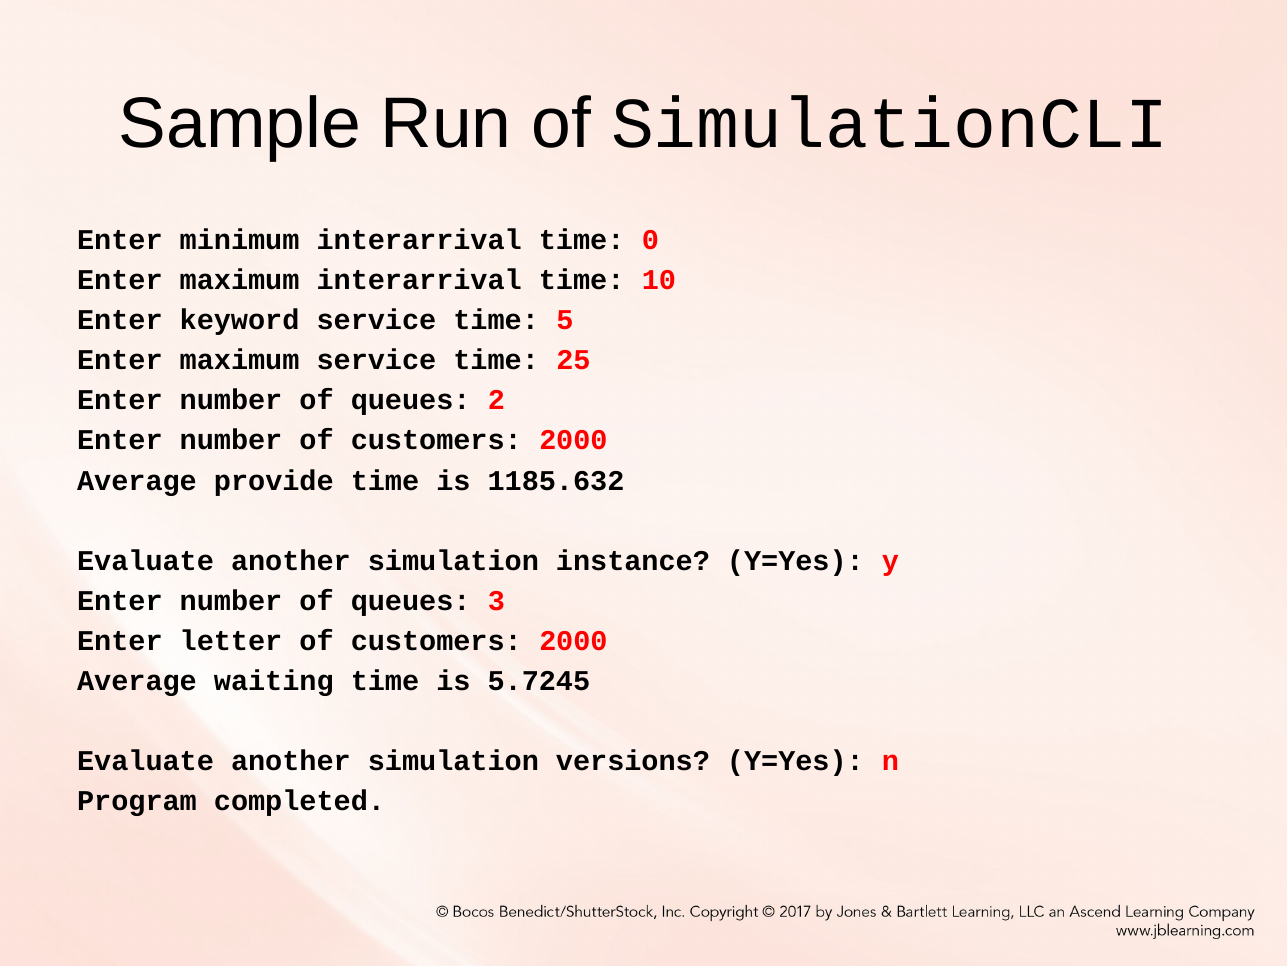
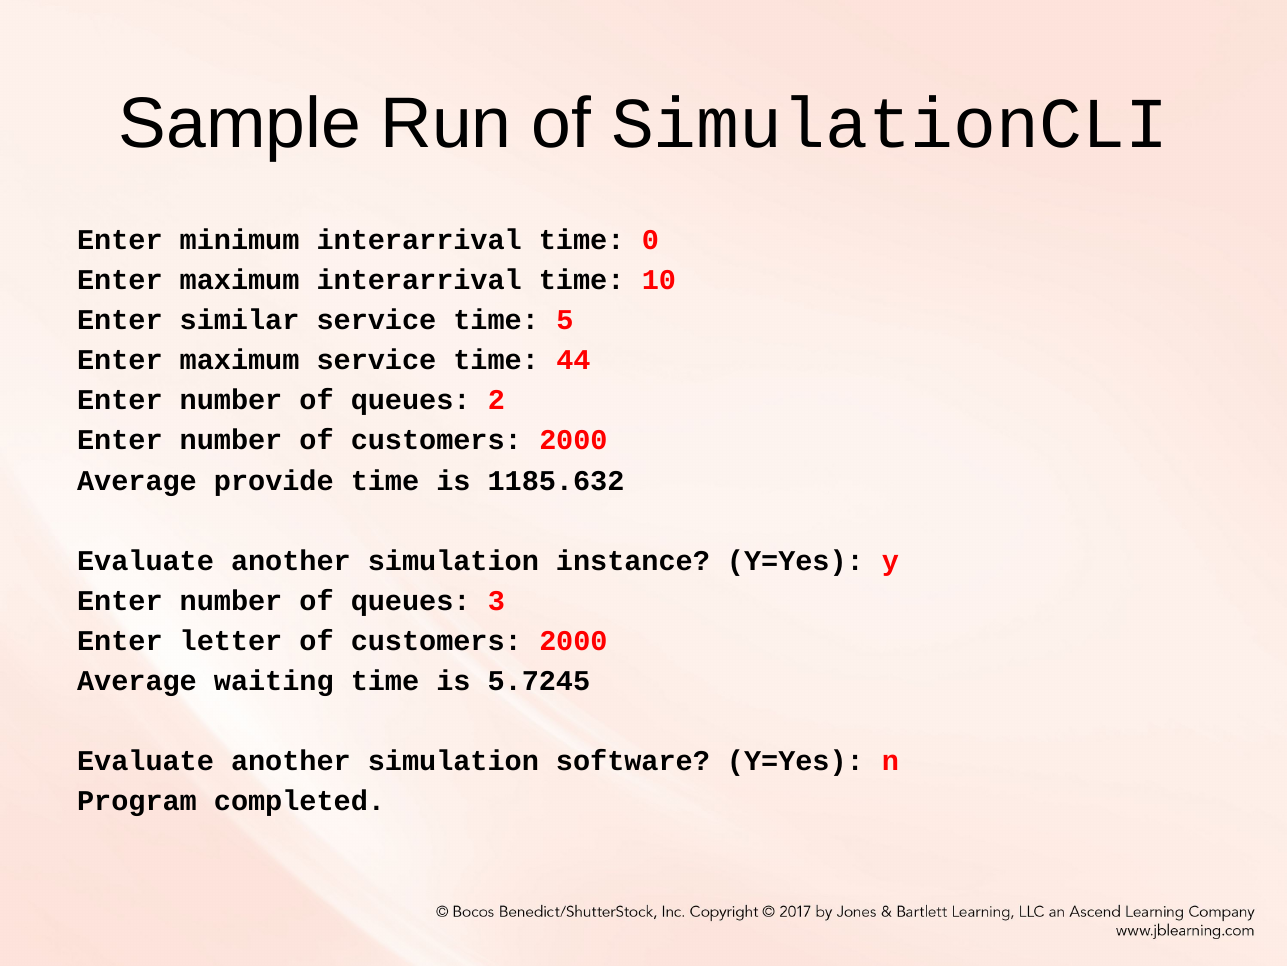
keyword: keyword -> similar (240, 320)
25: 25 -> 44 (573, 360)
versions: versions -> software (633, 760)
